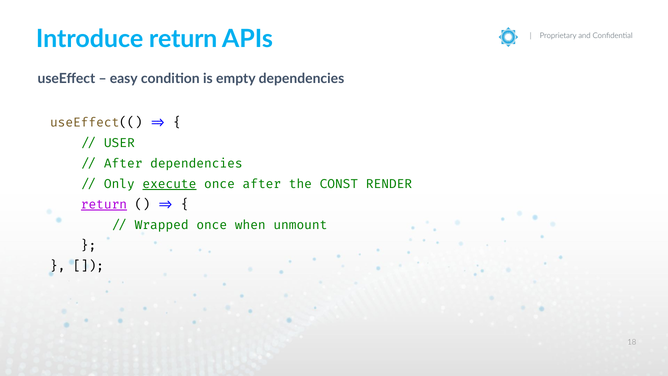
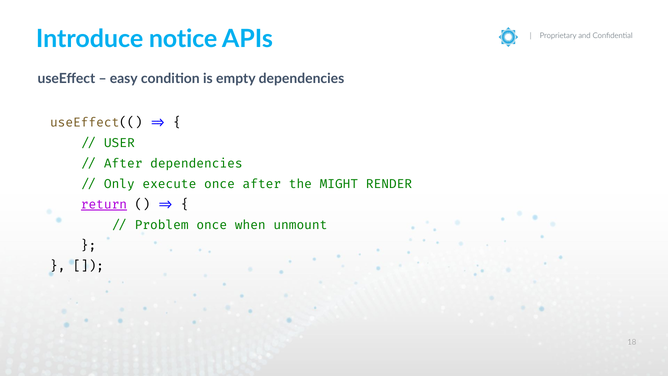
Introduce return: return -> notice (183, 39)
execute underline: present -> none (169, 184)
CONST: CONST -> MIGHT (339, 184)
Wrapped: Wrapped -> Problem (162, 225)
